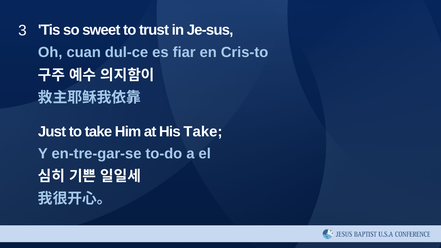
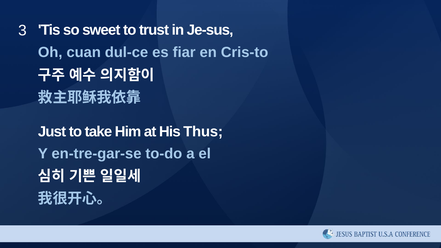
His Take: Take -> Thus (203, 132)
